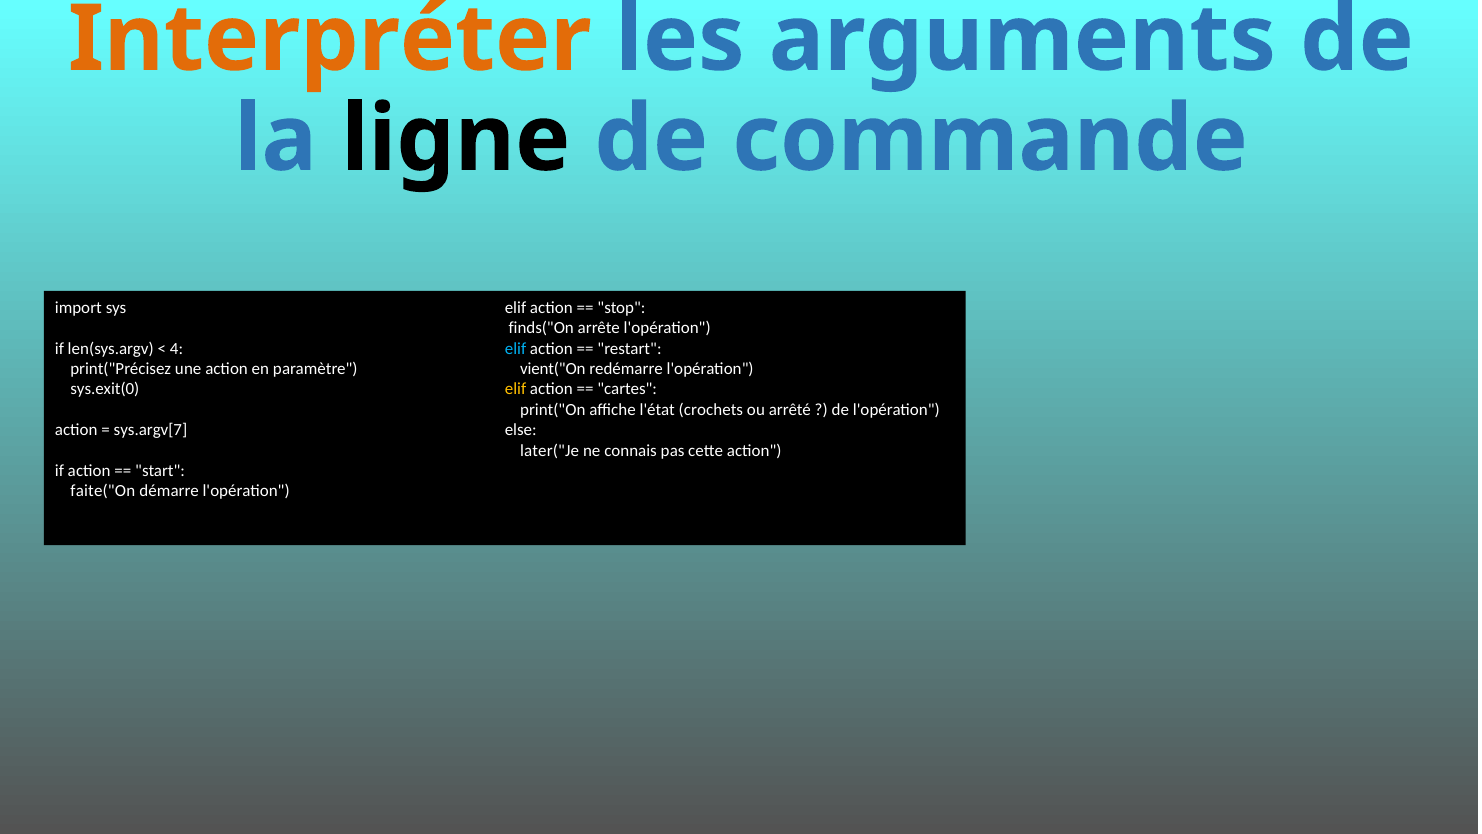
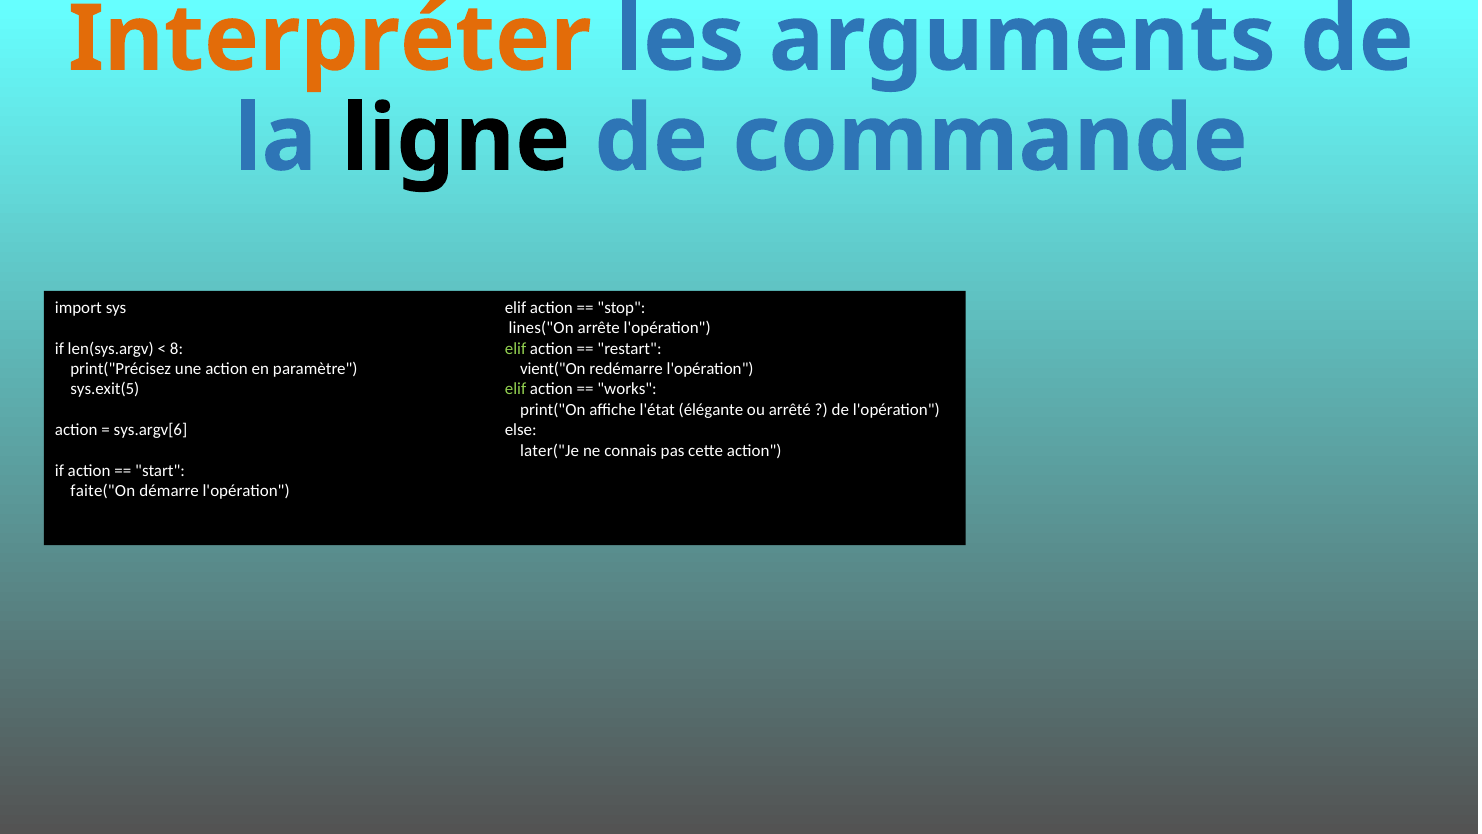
finds("On: finds("On -> lines("On (541, 328)
4: 4 -> 8 (177, 348)
elif colour: light blue -> light green (516, 348)
sys.exit(0: sys.exit(0 -> sys.exit(5 (105, 389)
elif colour: yellow -> light green (516, 389)
cartes: cartes -> works (627, 389)
crochets: crochets -> élégante (711, 409)
sys.argv[7: sys.argv[7 -> sys.argv[6 (150, 430)
